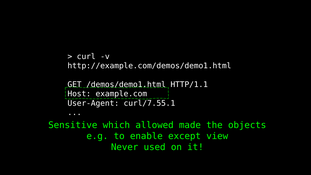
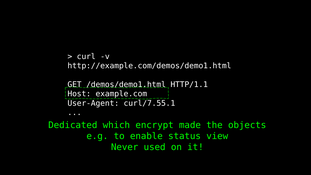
Sensitive: Sensitive -> Dedicated (73, 125)
allowed: allowed -> encrypt (155, 125)
except: except -> status (185, 136)
